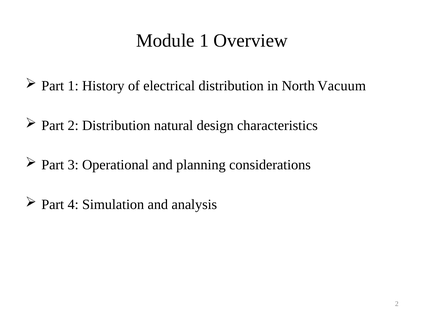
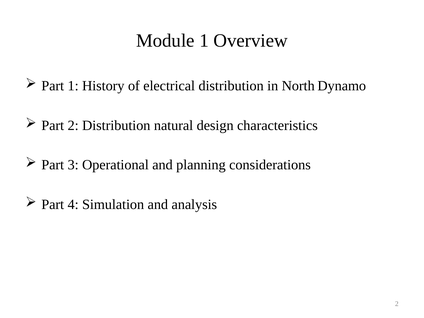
Vacuum: Vacuum -> Dynamo (342, 86)
